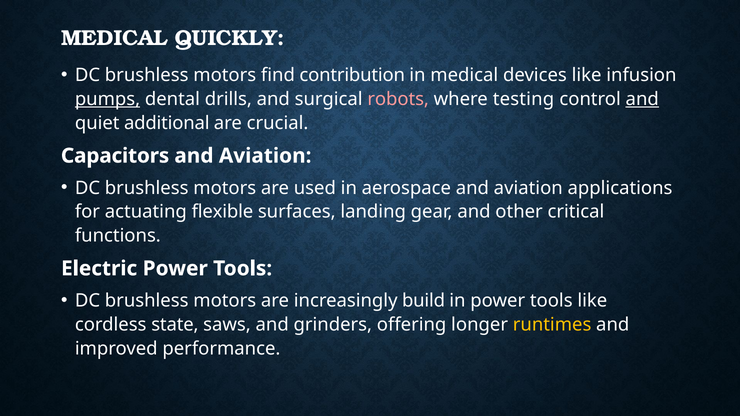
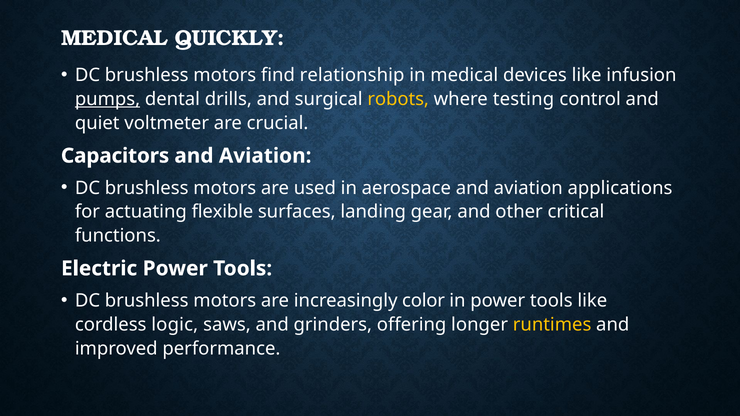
contribution: contribution -> relationship (352, 75)
robots colour: pink -> yellow (398, 99)
and underline: present -> none (642, 99)
additional: additional -> voltmeter (167, 123)
build: build -> color (424, 301)
state: state -> logic (175, 325)
